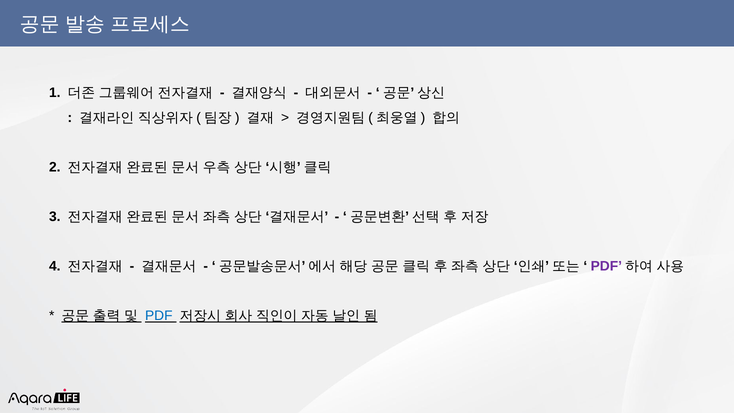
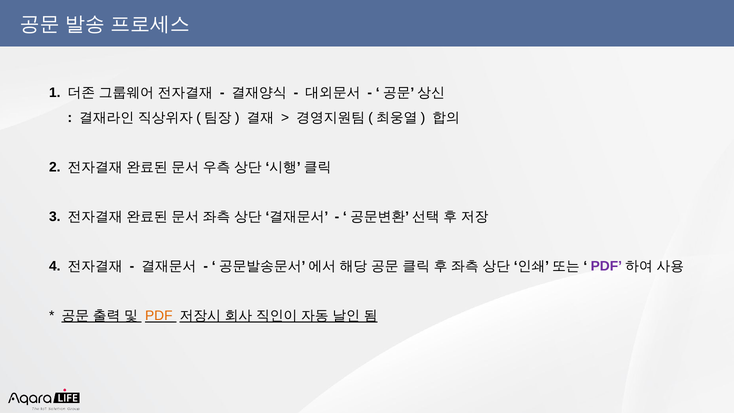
PDF colour: blue -> orange (159, 316)
